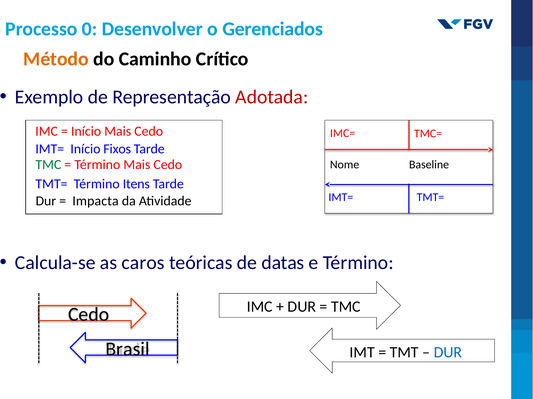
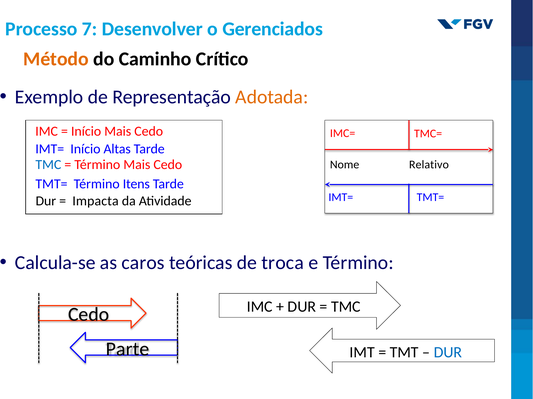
0: 0 -> 7 (90, 29)
Adotada colour: red -> orange (272, 97)
Fixos: Fixos -> Altas (117, 149)
TMC colour: green -> blue (48, 165)
Baseline: Baseline -> Relativo (429, 165)
datas: datas -> troca (283, 263)
Brasil: Brasil -> Parte (128, 350)
